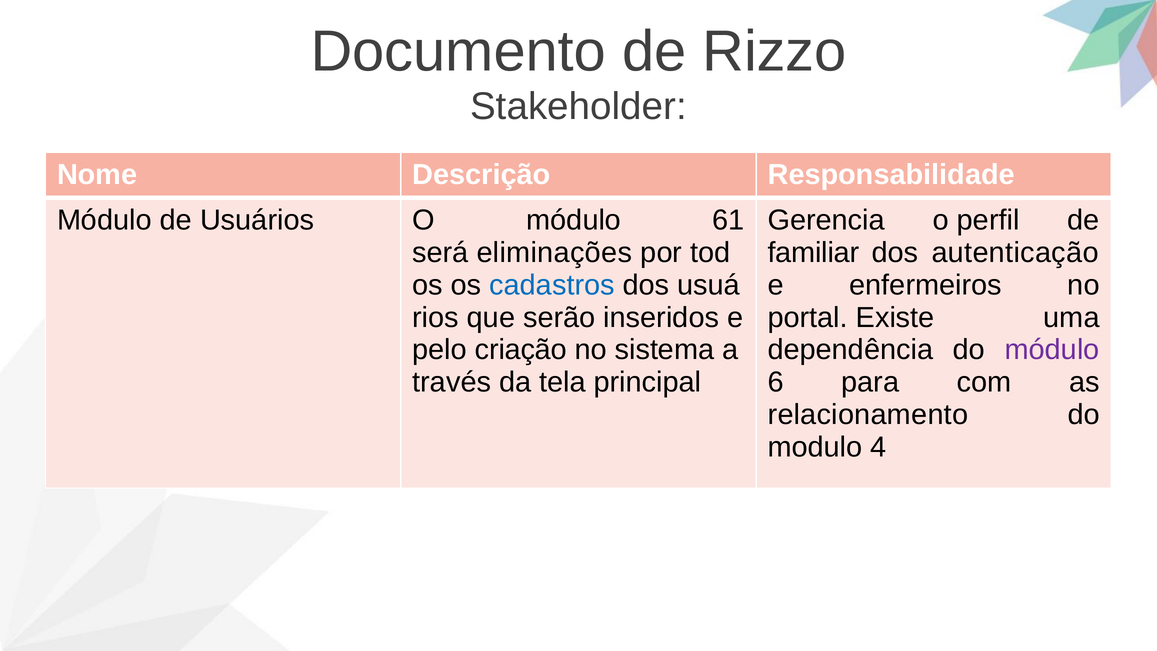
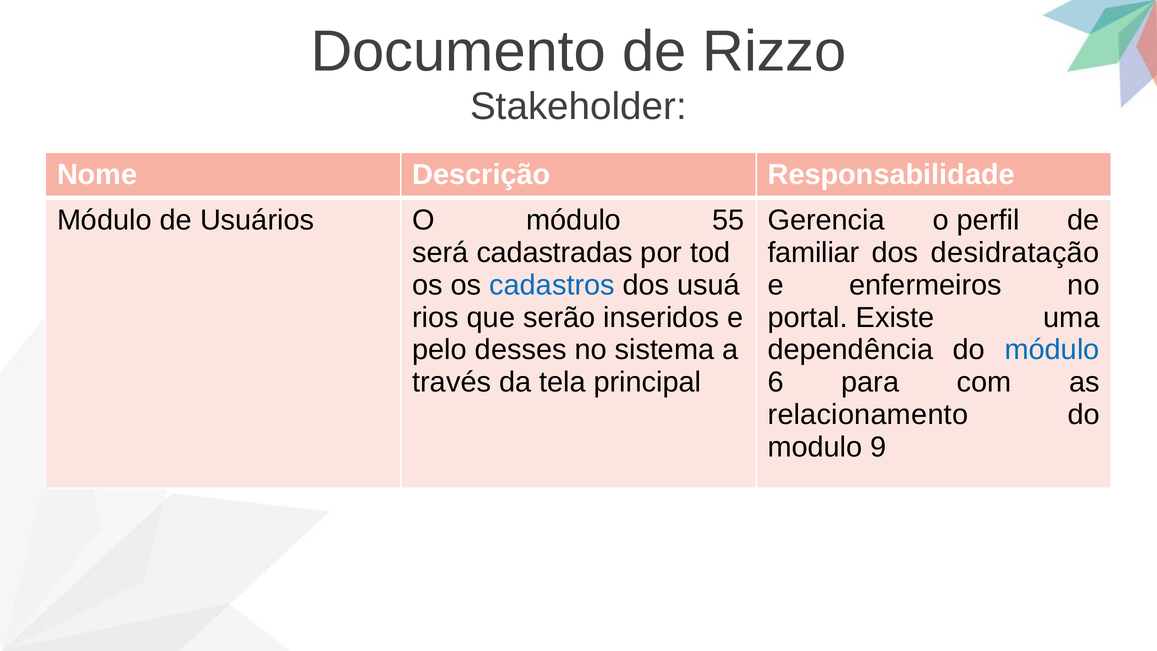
61: 61 -> 55 (728, 220)
eliminações: eliminações -> cadastradas (555, 253)
autenticação: autenticação -> desidratação (1015, 253)
criação: criação -> desses (521, 350)
módulo colour: purple -> blue (1052, 350)
4: 4 -> 9 (878, 447)
